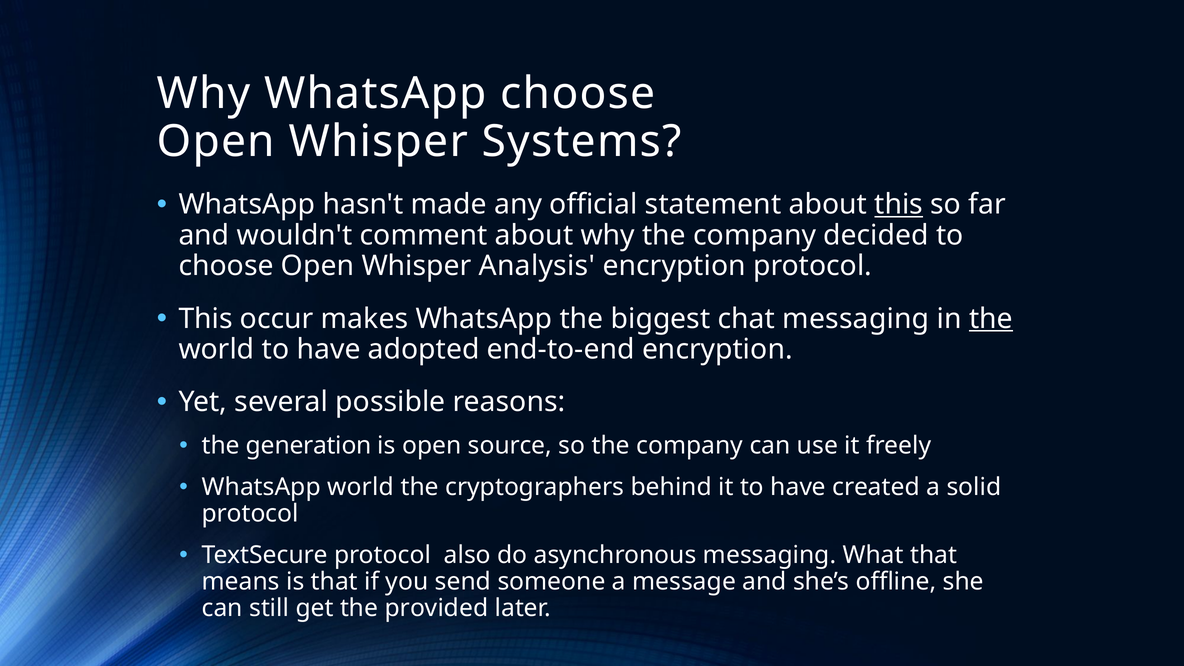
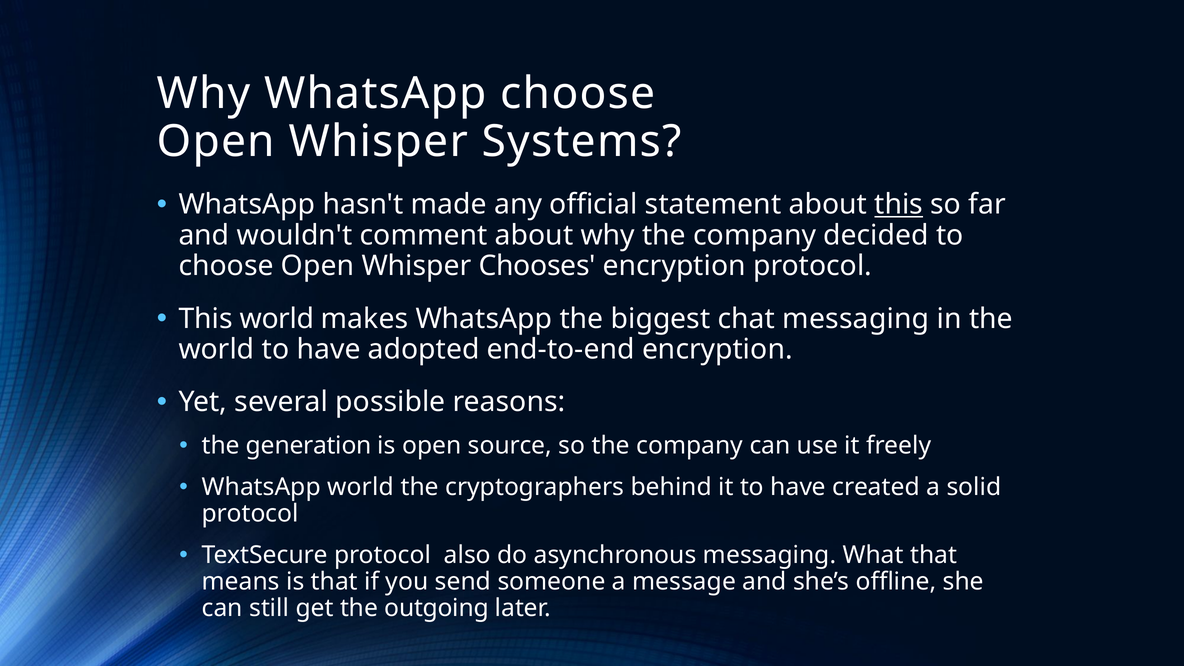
Analysis: Analysis -> Chooses (537, 266)
This occur: occur -> world (277, 319)
the underline: present -> none (991, 319)
provided: provided -> outgoing (437, 609)
